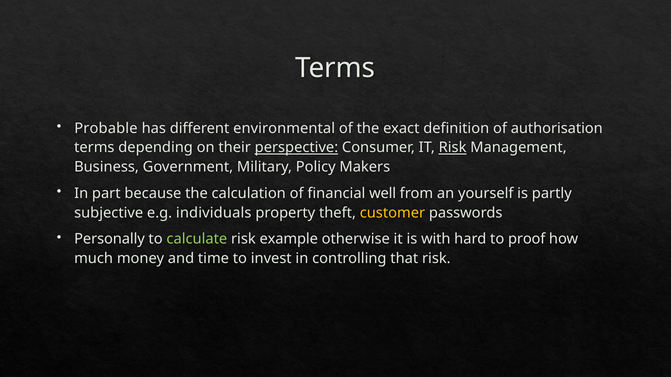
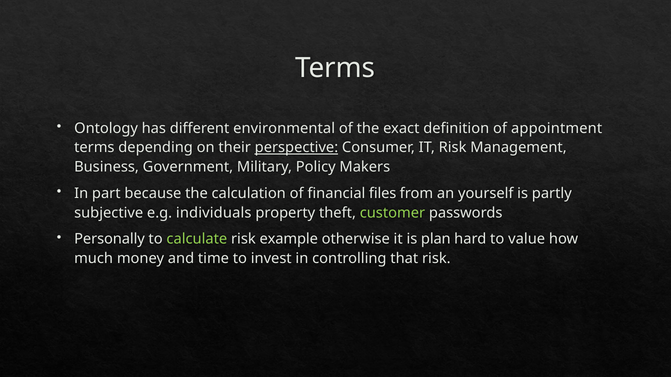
Probable: Probable -> Ontology (106, 128)
authorisation: authorisation -> appointment (557, 128)
Risk underline: present -> none (453, 148)
well: well -> files (383, 194)
customer colour: yellow -> light green (392, 213)
with: with -> plan (436, 239)
proof: proof -> value (527, 239)
